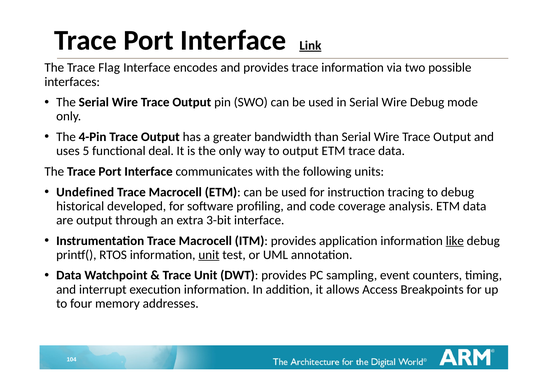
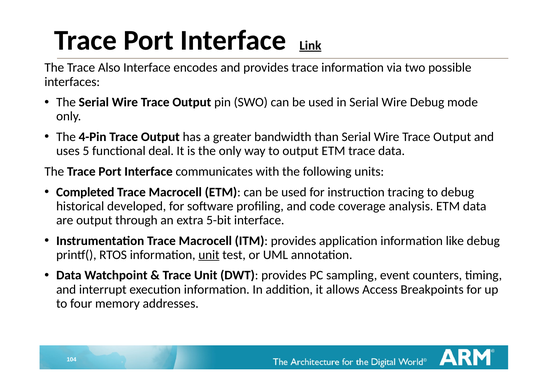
Flag: Flag -> Also (109, 68)
Undefined: Undefined -> Completed (85, 192)
3-bit: 3-bit -> 5-bit (219, 220)
like underline: present -> none (455, 241)
